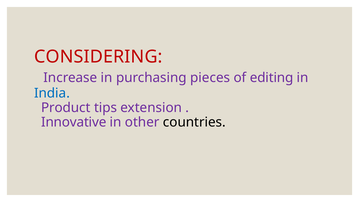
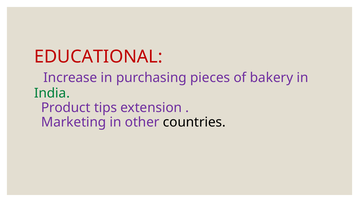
CONSIDERING: CONSIDERING -> EDUCATIONAL (98, 57)
editing: editing -> bakery (271, 78)
India colour: blue -> green (52, 93)
Innovative: Innovative -> Marketing (74, 122)
